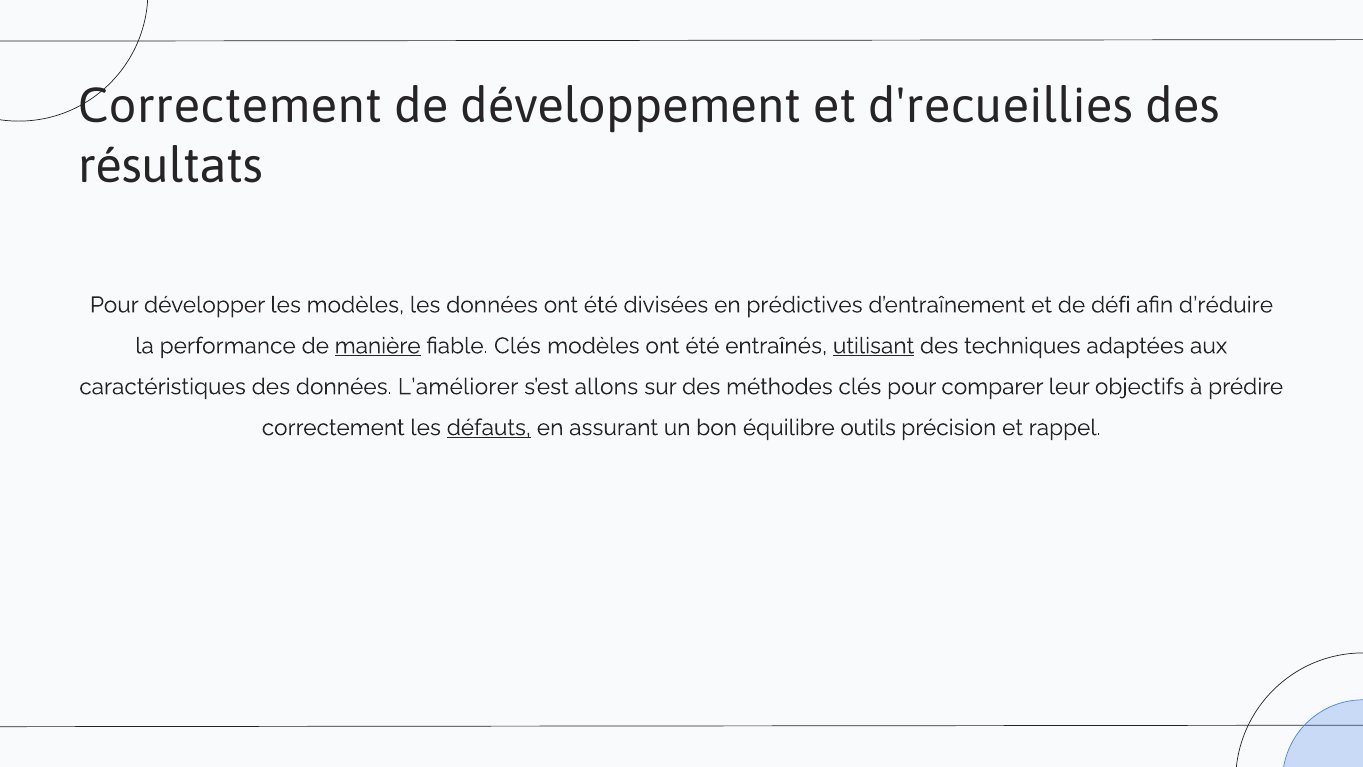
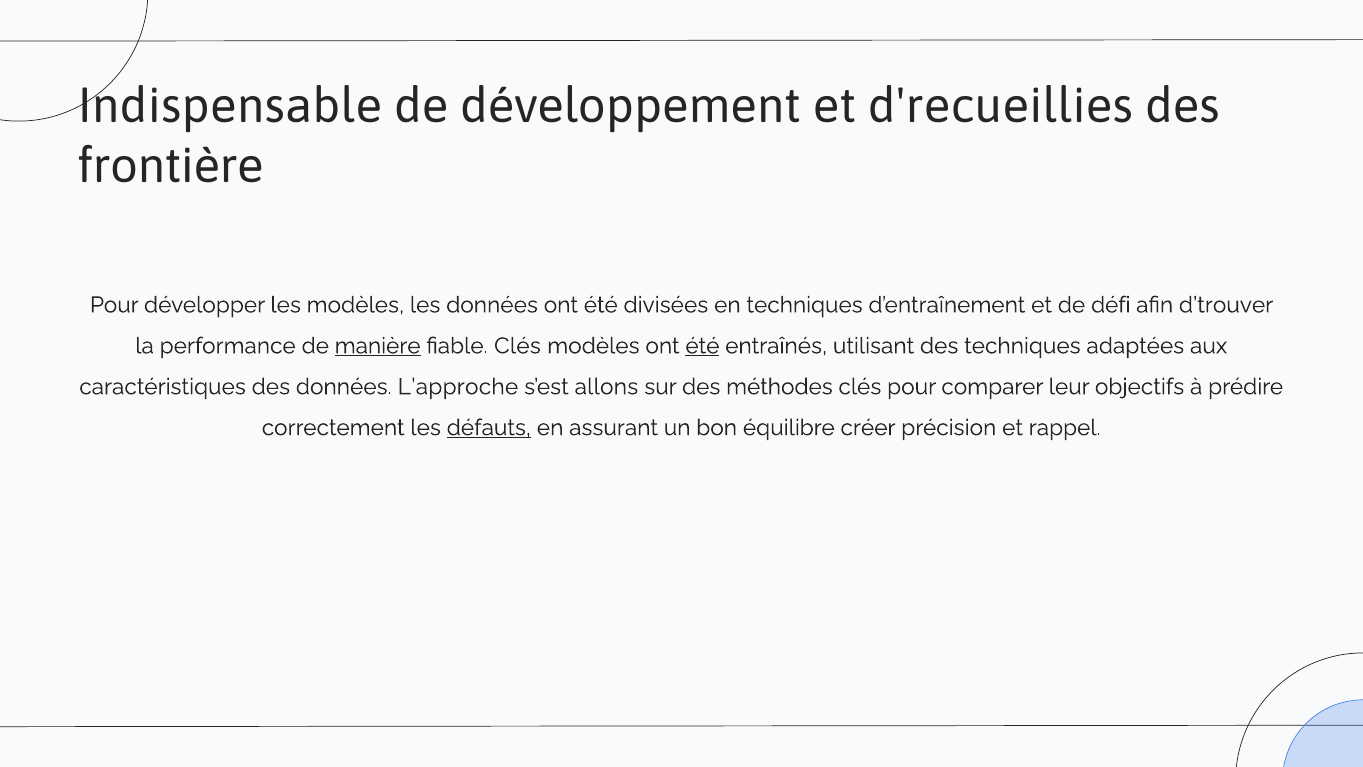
Correctement: Correctement -> Indispensable (230, 107)
résultats: résultats -> frontière (170, 166)
en prédictives: prédictives -> techniques (805, 305)
d’réduire: d’réduire -> d’trouver (1226, 305)
été underline: none -> present (702, 346)
utilisant underline: present -> none (874, 346)
L’améliorer: L’améliorer -> L’approche (458, 387)
outils: outils -> créer (868, 428)
